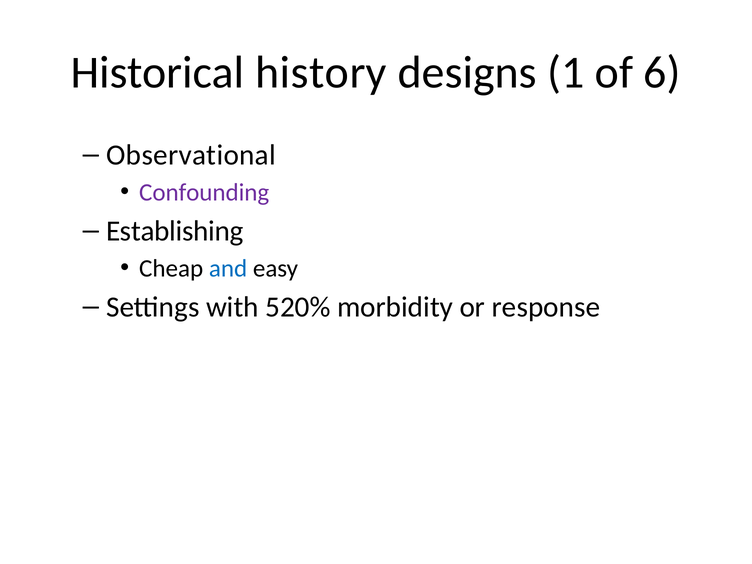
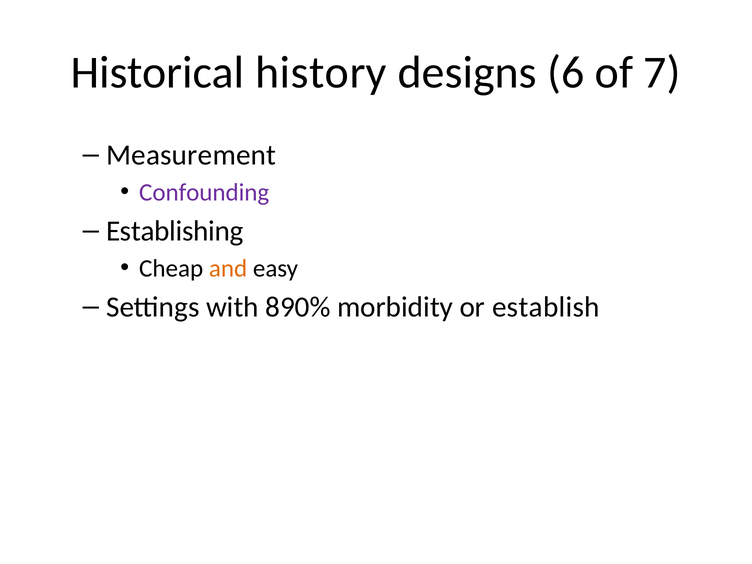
1: 1 -> 6 (566, 73)
6: 6 -> 7 (662, 73)
Observational: Observational -> Measurement (191, 155)
and colour: blue -> orange (228, 268)
520%: 520% -> 890% (298, 307)
response: response -> establish (546, 307)
